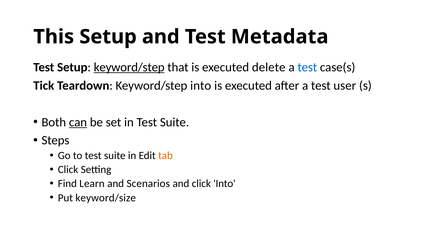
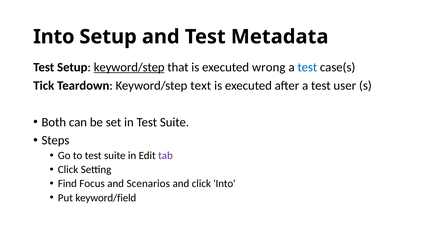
This: This -> Into (54, 37)
delete: delete -> wrong (269, 67)
Keyword/step into: into -> text (201, 85)
can underline: present -> none (78, 122)
tab colour: orange -> purple (165, 155)
Learn: Learn -> Focus (92, 184)
keyword/size: keyword/size -> keyword/field (106, 198)
